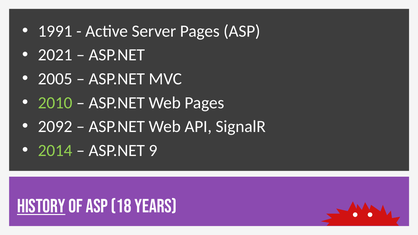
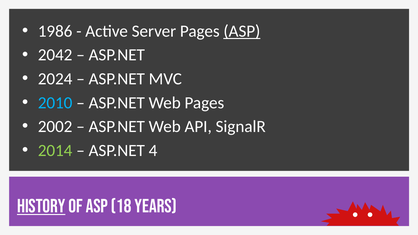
1991: 1991 -> 1986 (55, 31)
ASP underline: none -> present (242, 31)
2021: 2021 -> 2042 (55, 55)
2005: 2005 -> 2024 (55, 79)
2010 colour: light green -> light blue (55, 103)
2092: 2092 -> 2002 (55, 127)
9: 9 -> 4 (153, 151)
